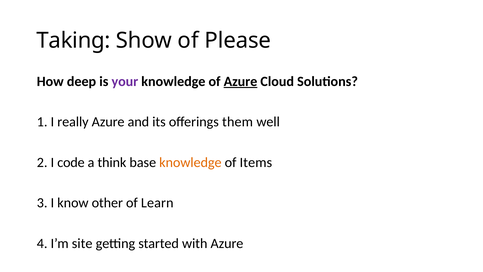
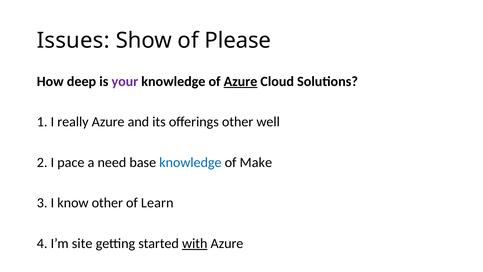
Taking: Taking -> Issues (73, 41)
offerings them: them -> other (238, 122)
code: code -> pace (71, 162)
think: think -> need (112, 162)
knowledge colour: orange -> blue (190, 162)
Items: Items -> Make (256, 162)
with underline: none -> present (195, 243)
